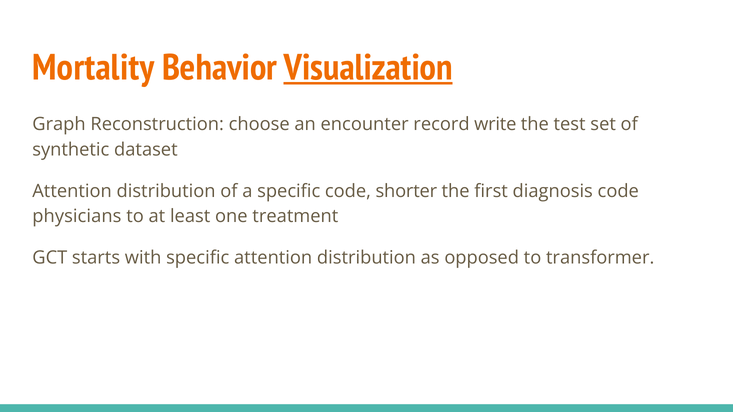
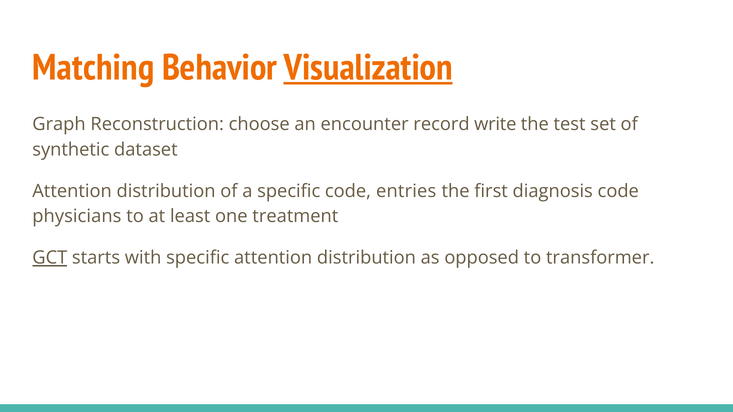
Mortality: Mortality -> Matching (93, 68)
shorter: shorter -> entries (406, 191)
GCT underline: none -> present (50, 258)
